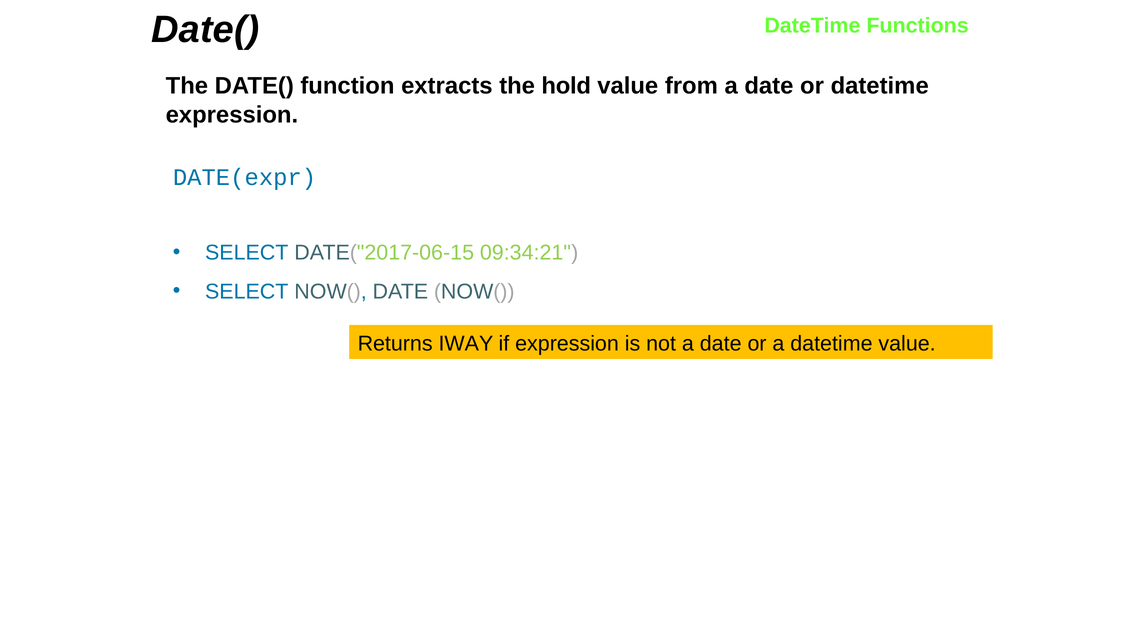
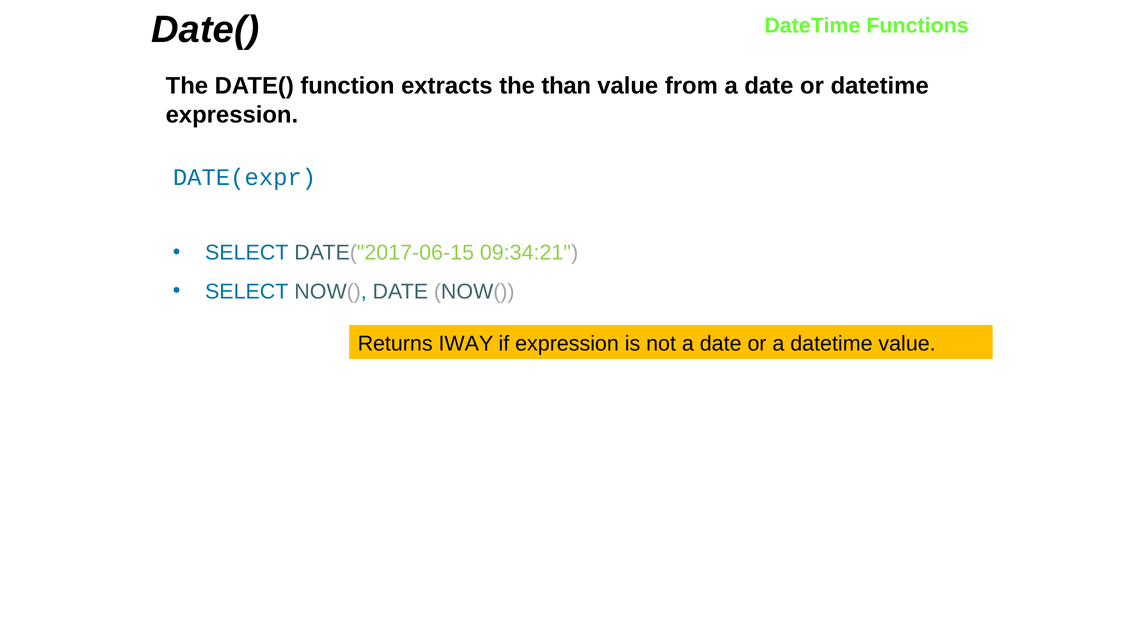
hold: hold -> than (566, 86)
